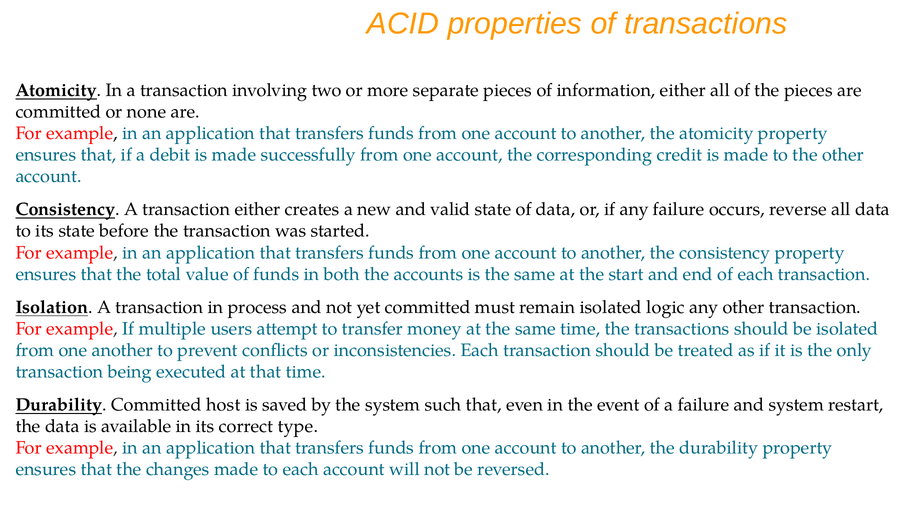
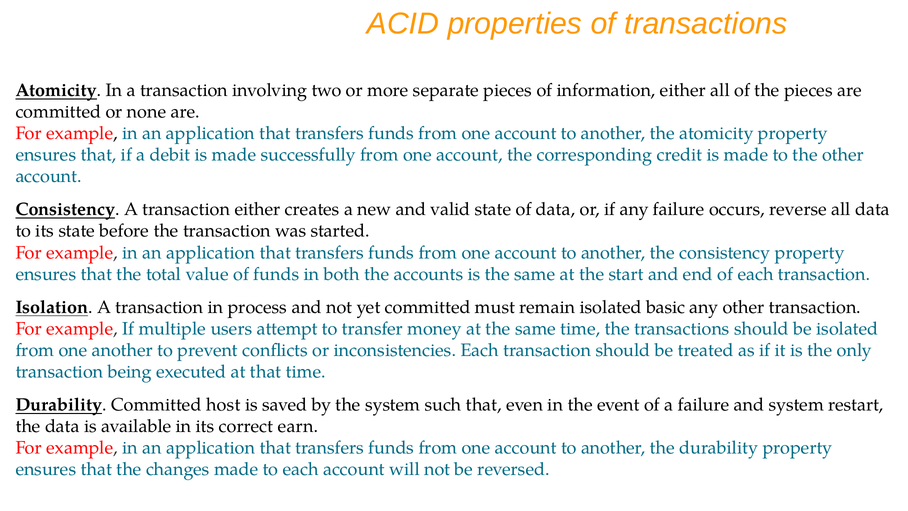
logic: logic -> basic (666, 307)
type: type -> earn (298, 426)
